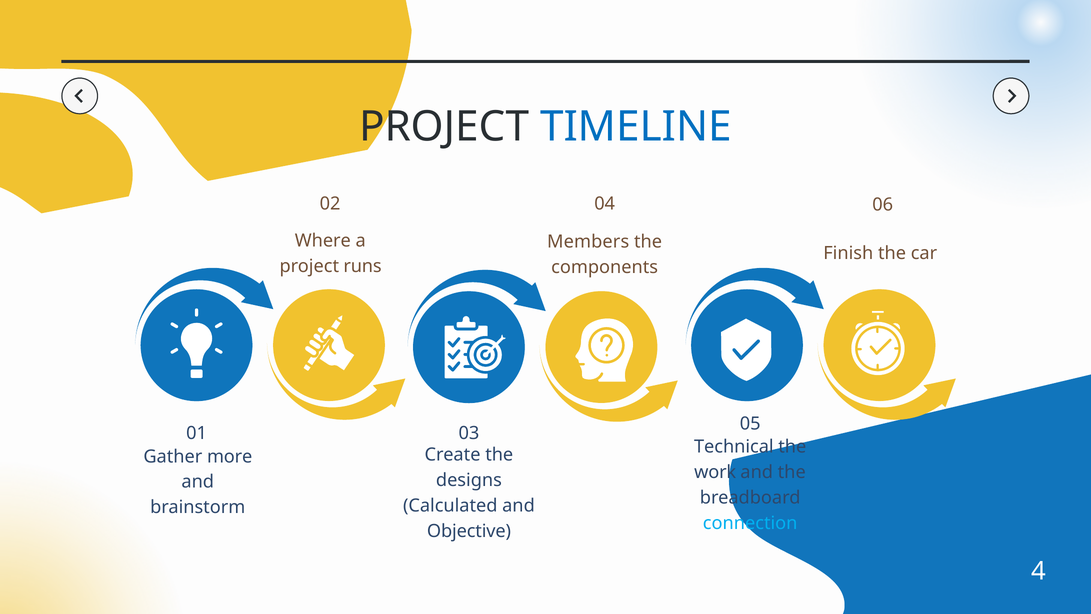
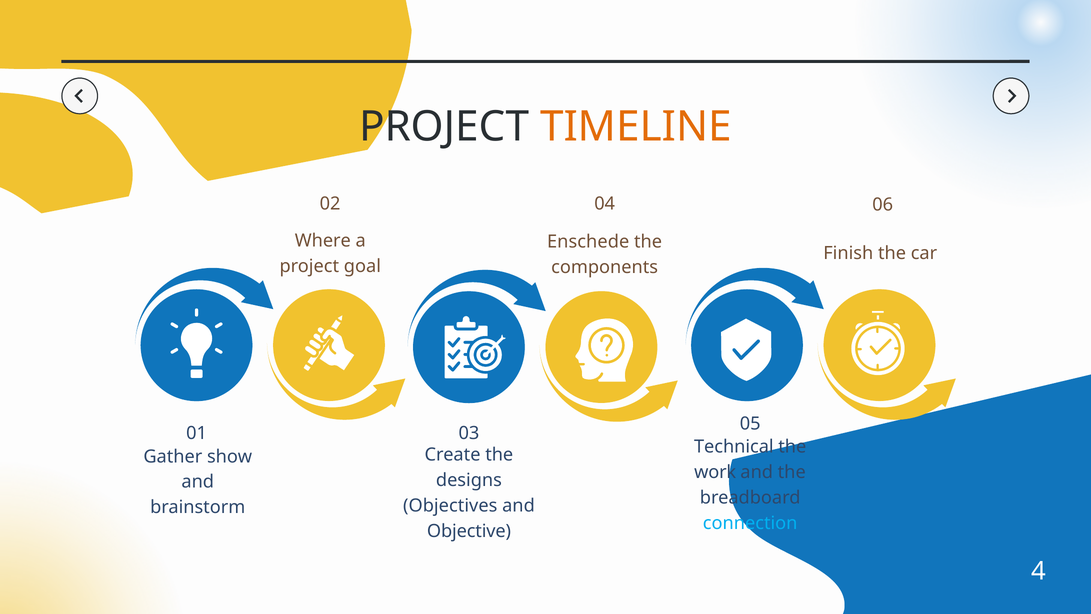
TIMELINE colour: blue -> orange (636, 127)
Members: Members -> Enschede (588, 242)
runs: runs -> goal (362, 266)
more: more -> show (230, 456)
Calculated: Calculated -> Objectives (450, 505)
